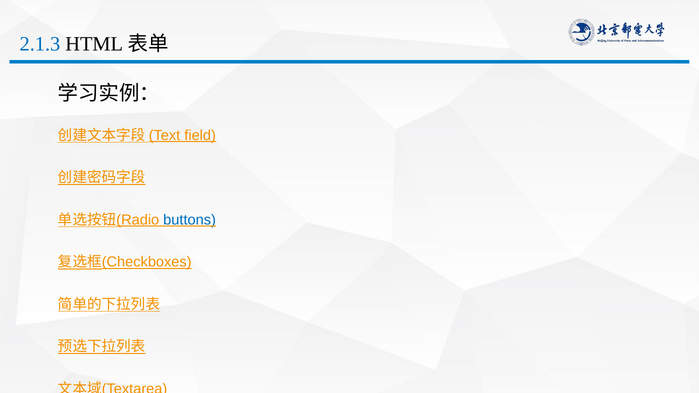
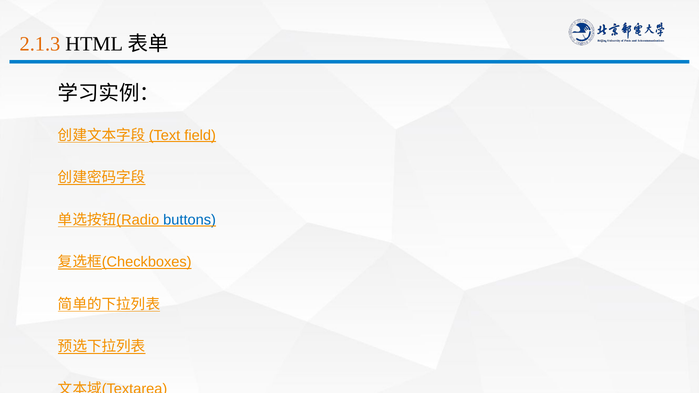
2.1.3 colour: blue -> orange (40, 44)
